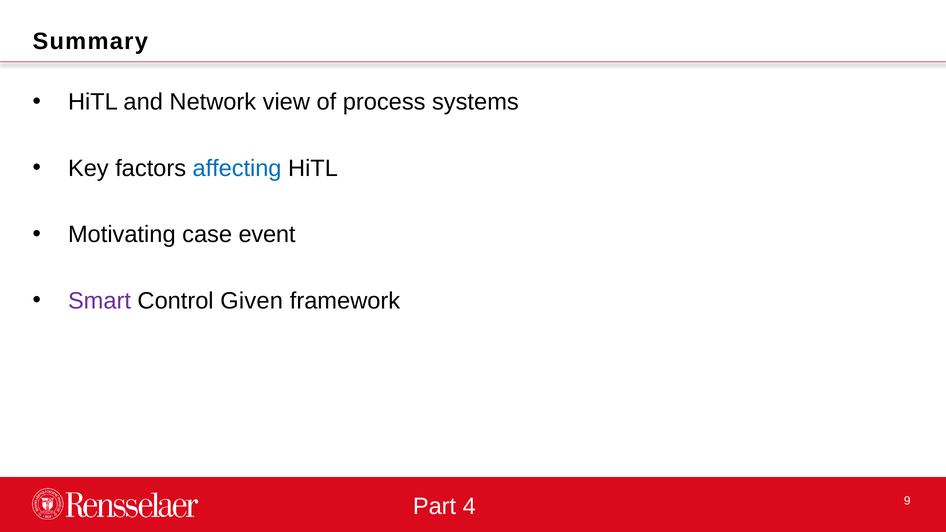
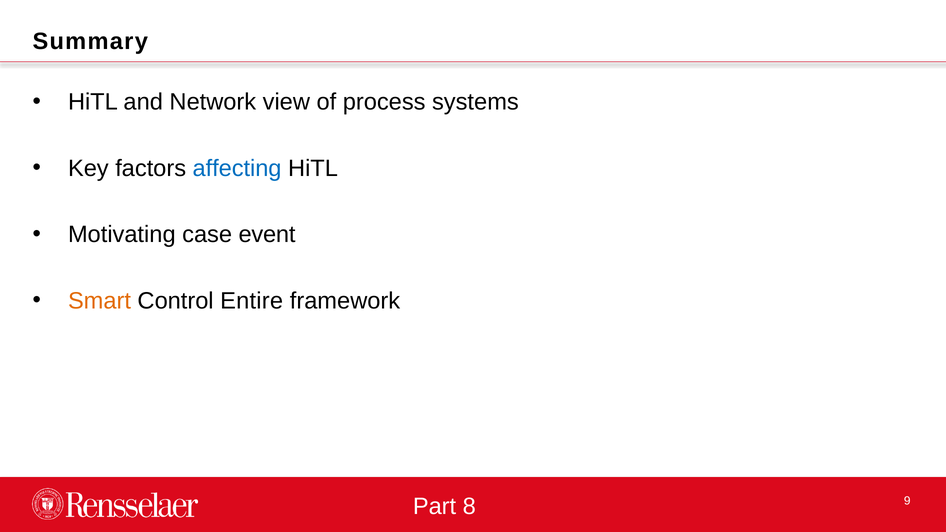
Smart colour: purple -> orange (100, 301)
Given: Given -> Entire (252, 301)
4: 4 -> 8 (469, 507)
